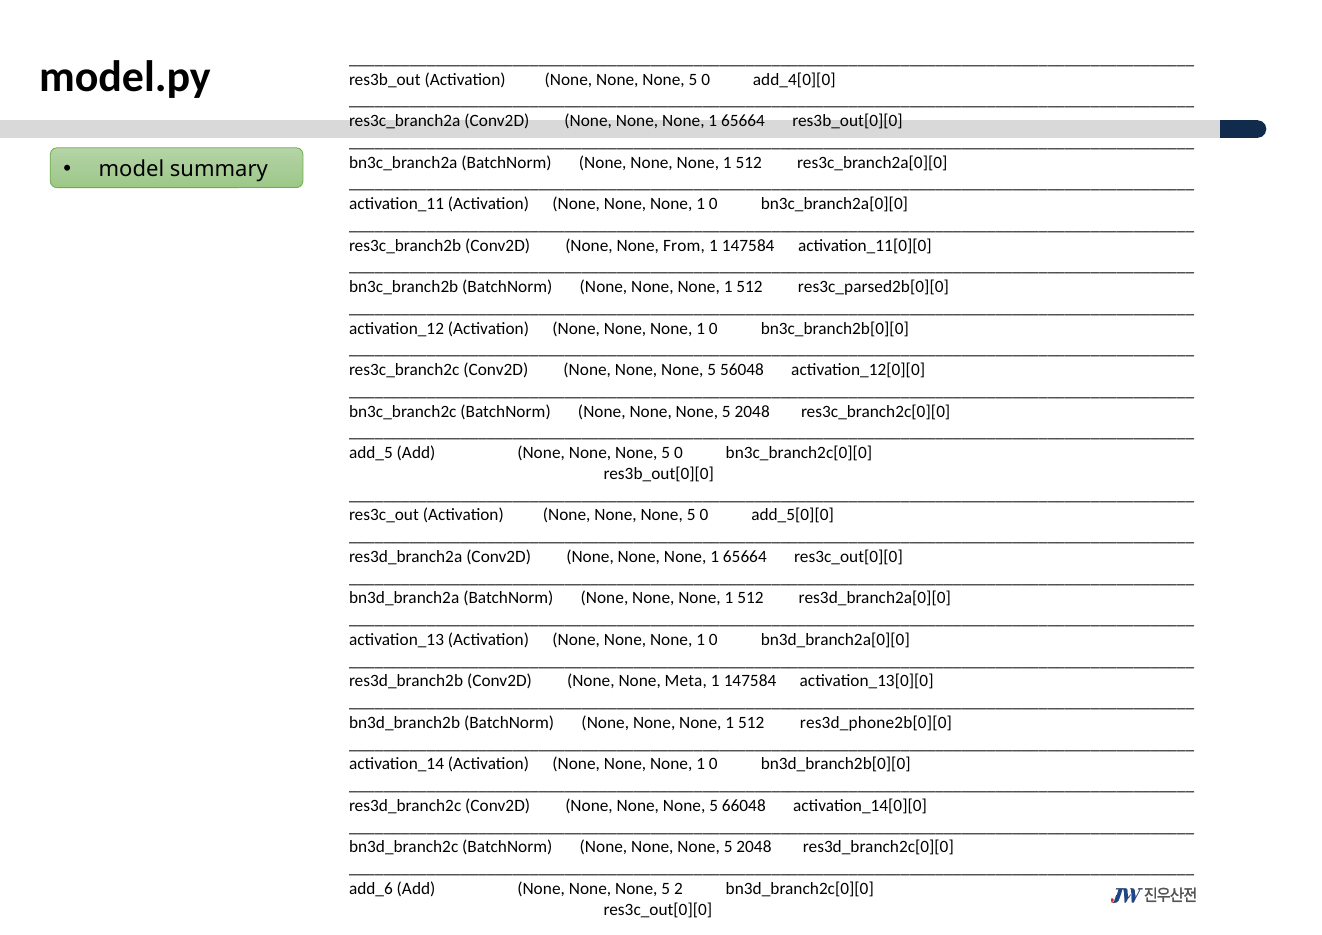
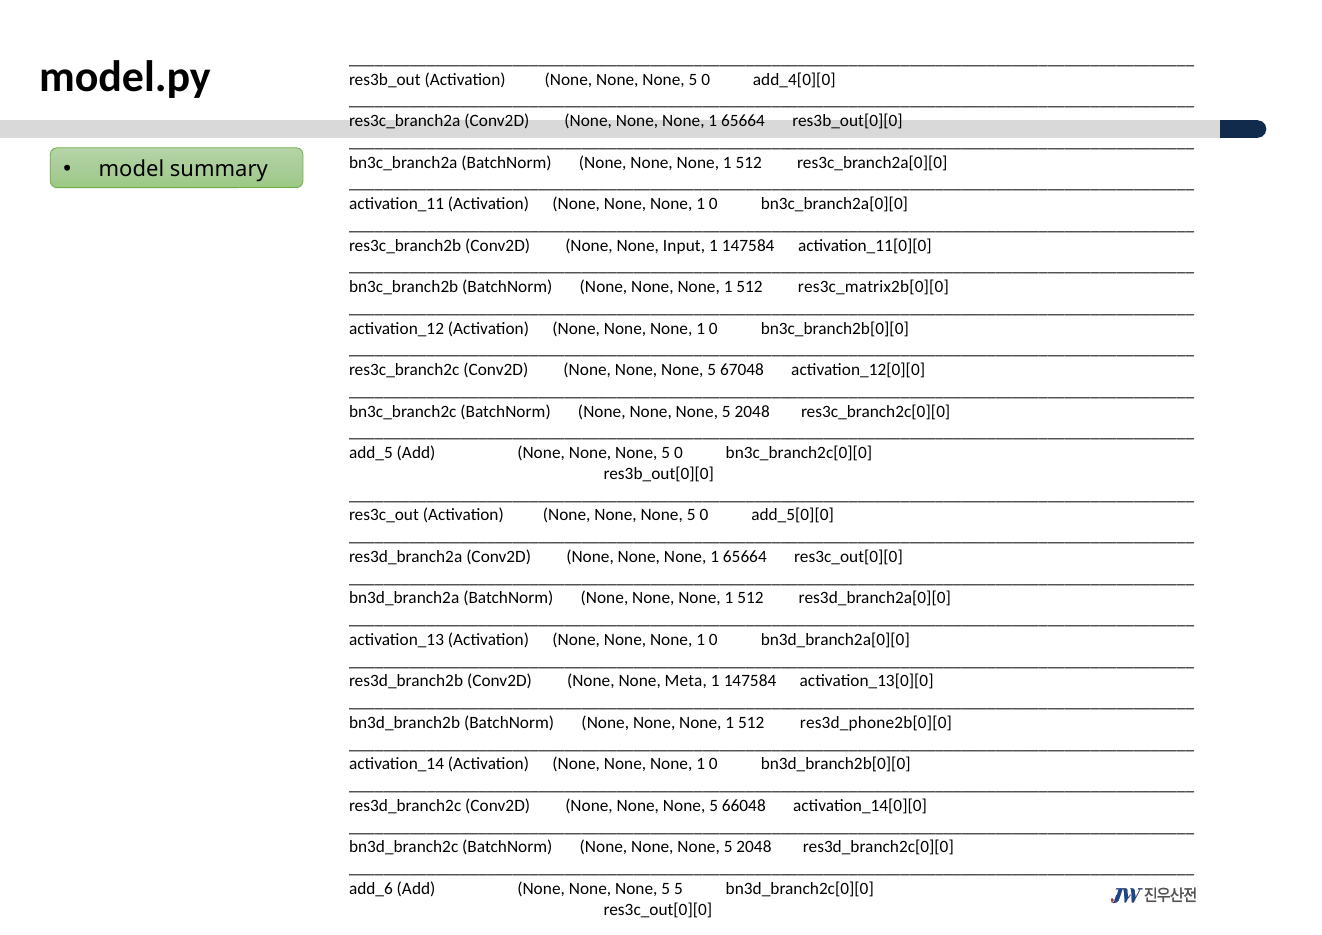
From: From -> Input (684, 245)
res3c_parsed2b[0][0: res3c_parsed2b[0][0 -> res3c_matrix2b[0][0 (873, 287)
56048: 56048 -> 67048 (742, 370)
5 2: 2 -> 5 (678, 888)
